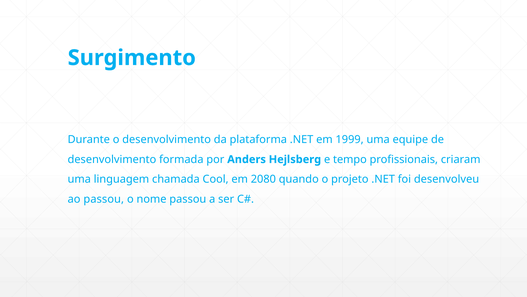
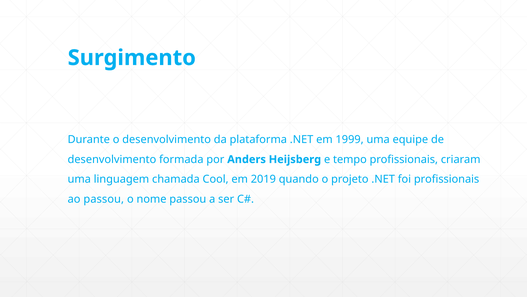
Hejlsberg: Hejlsberg -> Heijsberg (295, 159)
2080: 2080 -> 2019 (263, 179)
foi desenvolveu: desenvolveu -> profissionais (447, 179)
